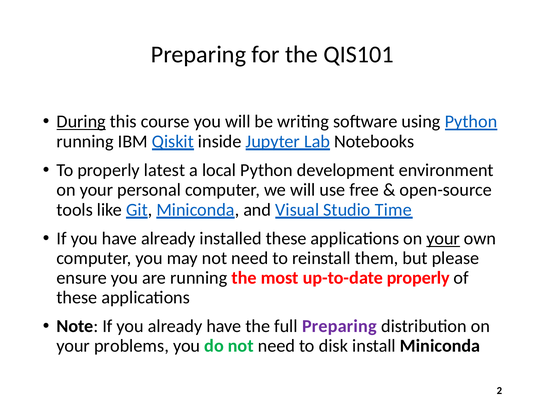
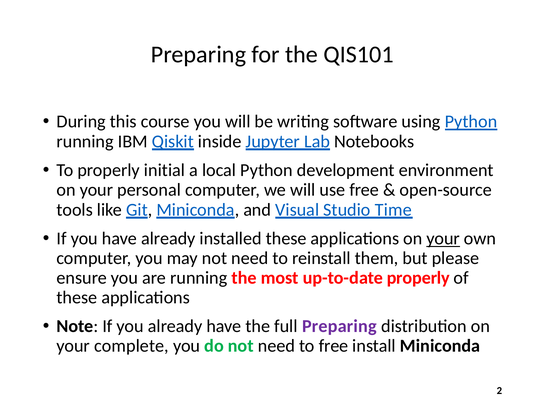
During underline: present -> none (81, 121)
latest: latest -> initial (165, 170)
problems: problems -> complete (131, 346)
to disk: disk -> free (334, 346)
